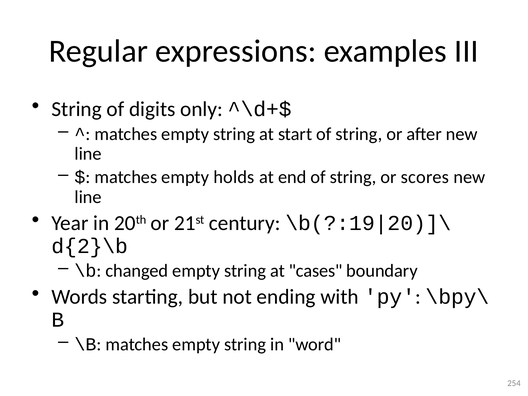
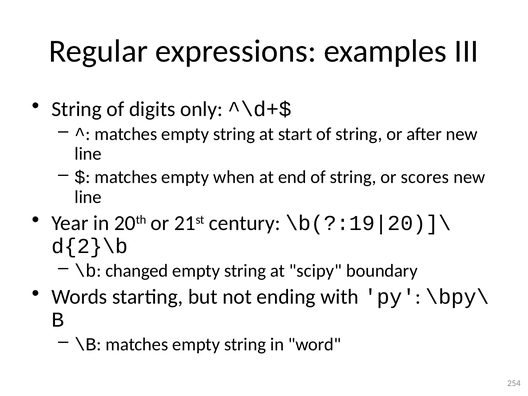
holds: holds -> when (234, 177)
cases: cases -> scipy (315, 271)
